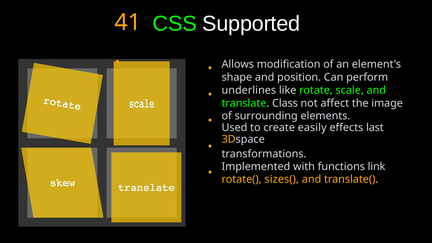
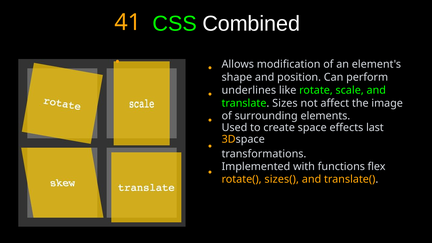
Supported: Supported -> Combined (251, 24)
Class: Class -> Sizes (285, 103)
easily: easily -> space (312, 128)
link: link -> flex (377, 166)
